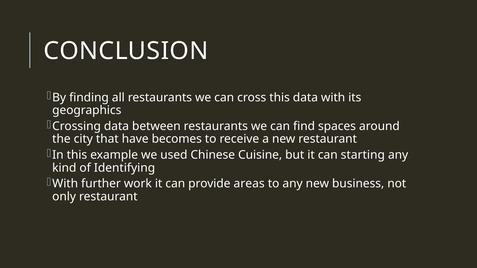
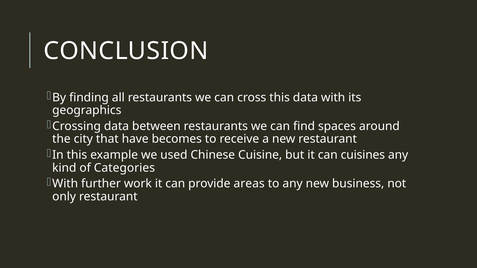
starting: starting -> cuisines (363, 155)
Identifying: Identifying -> Categories (124, 168)
